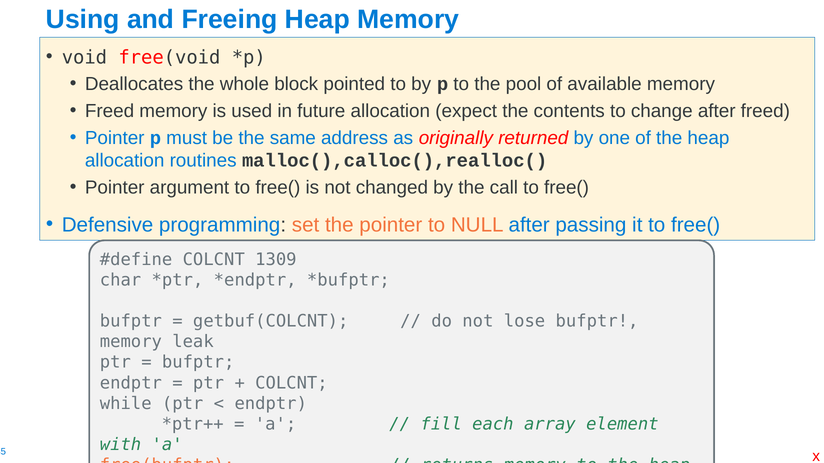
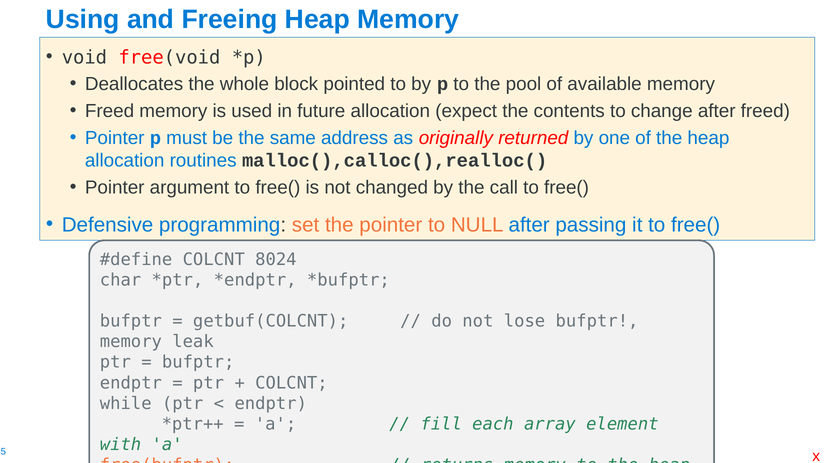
1309: 1309 -> 8024 (276, 260)
